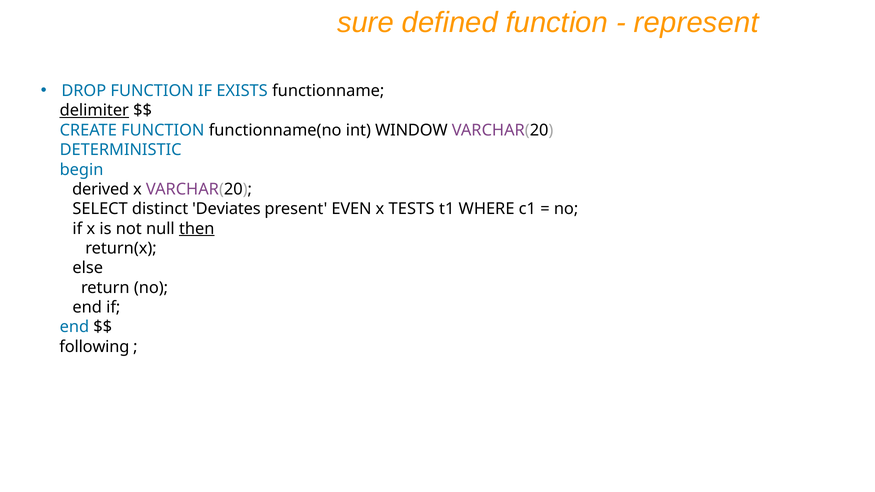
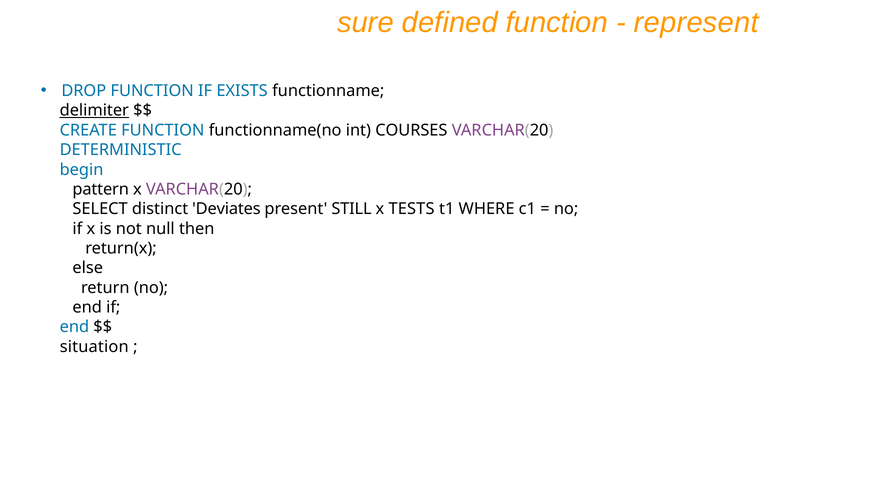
WINDOW: WINDOW -> COURSES (411, 130)
derived: derived -> pattern (101, 189)
EVEN: EVEN -> STILL (352, 209)
then underline: present -> none (197, 229)
following: following -> situation (94, 347)
